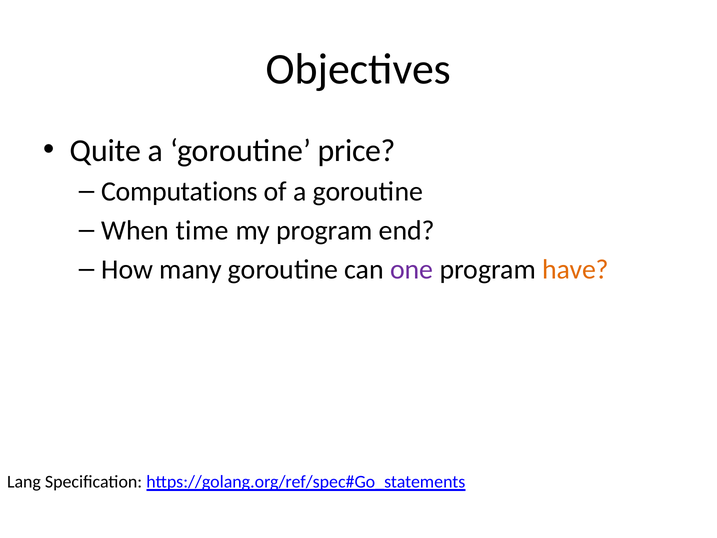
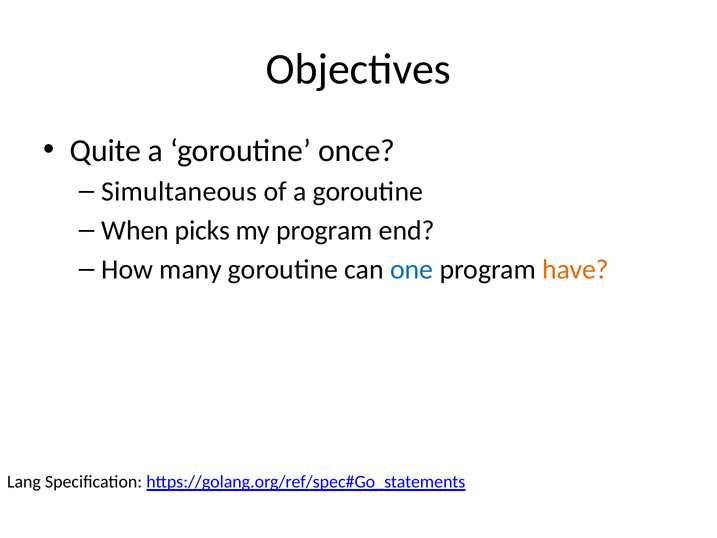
price: price -> once (357, 150)
Computations: Computations -> Simultaneous (179, 192)
time: time -> picks (202, 231)
one colour: purple -> blue (412, 270)
